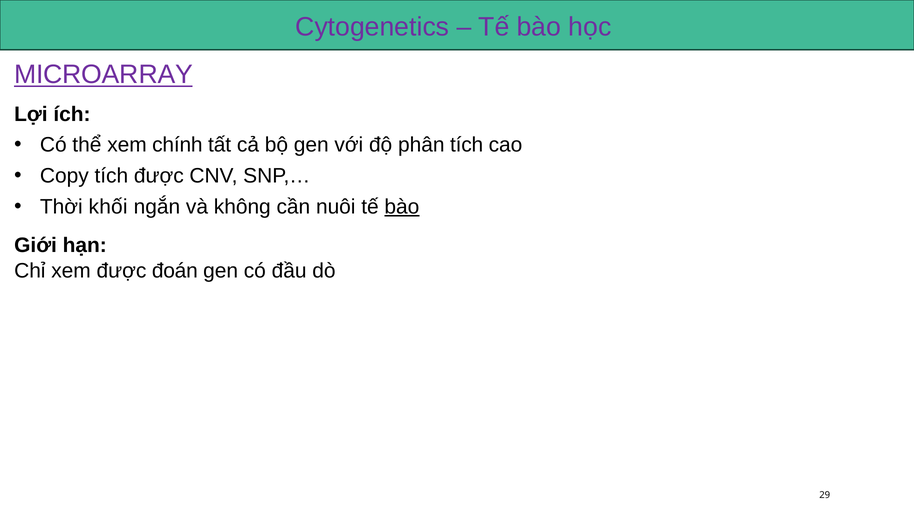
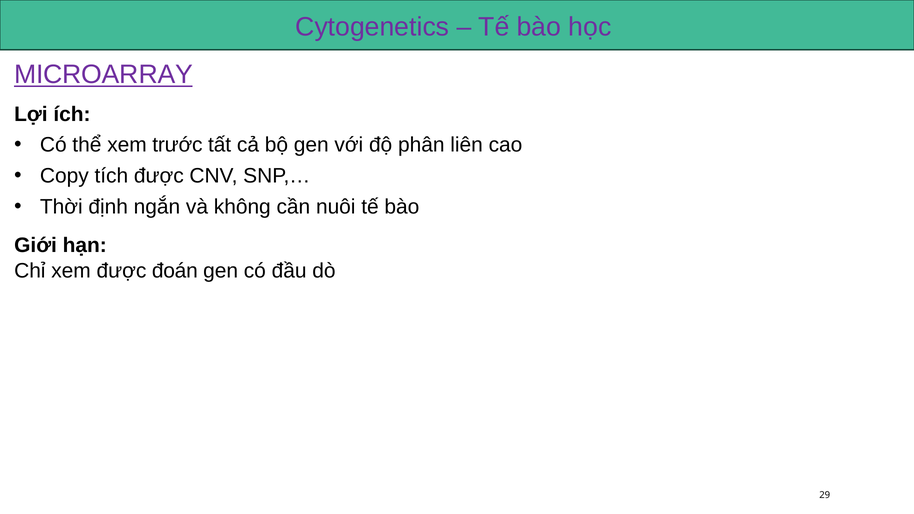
chính: chính -> trước (177, 145)
phân tích: tích -> liên (467, 145)
khối: khối -> định (108, 207)
bào underline: present -> none (402, 207)
